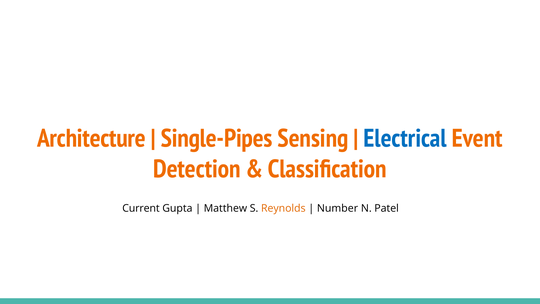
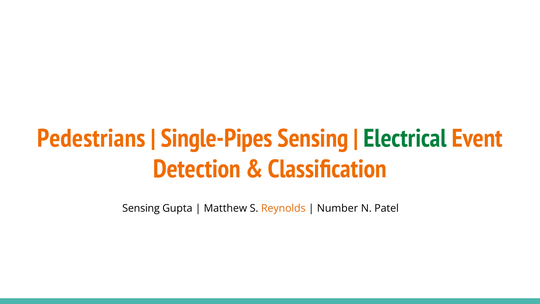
Architecture: Architecture -> Pedestrians (91, 138)
Electrical colour: blue -> green (405, 138)
Current: Current -> Sensing (141, 208)
